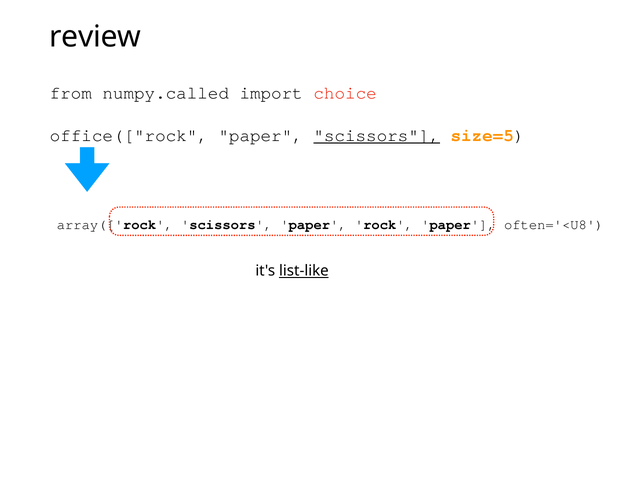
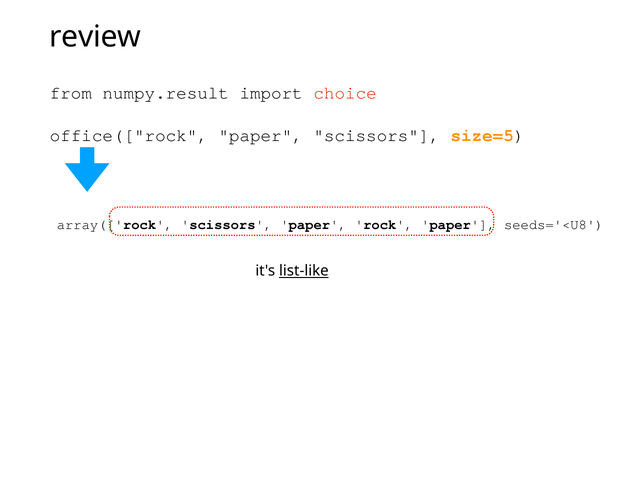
numpy.called: numpy.called -> numpy.result (166, 93)
scissors underline: present -> none (377, 135)
often='<U8: often='<U8 -> seeds='<U8 (554, 225)
